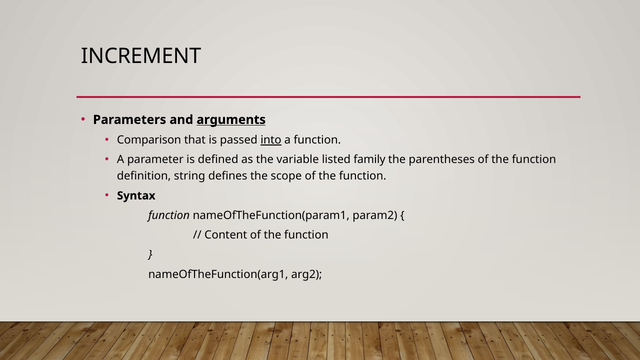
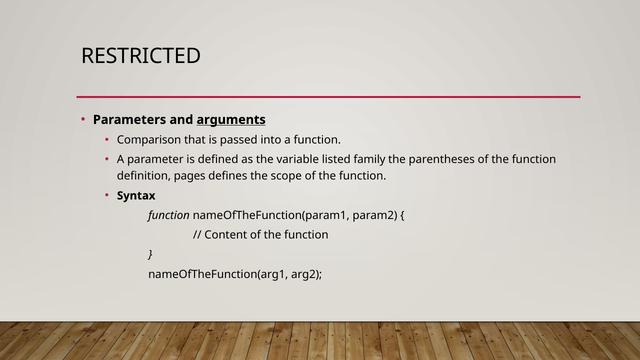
INCREMENT: INCREMENT -> RESTRICTED (141, 56)
into underline: present -> none (271, 140)
string: string -> pages (190, 176)
